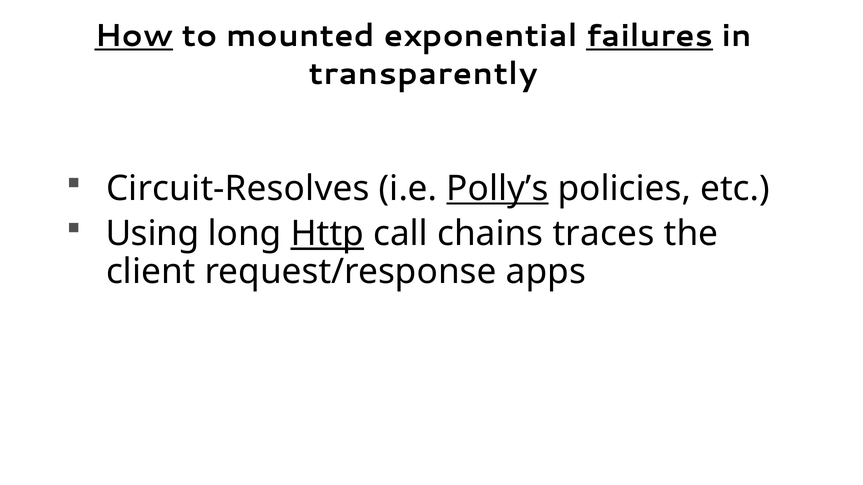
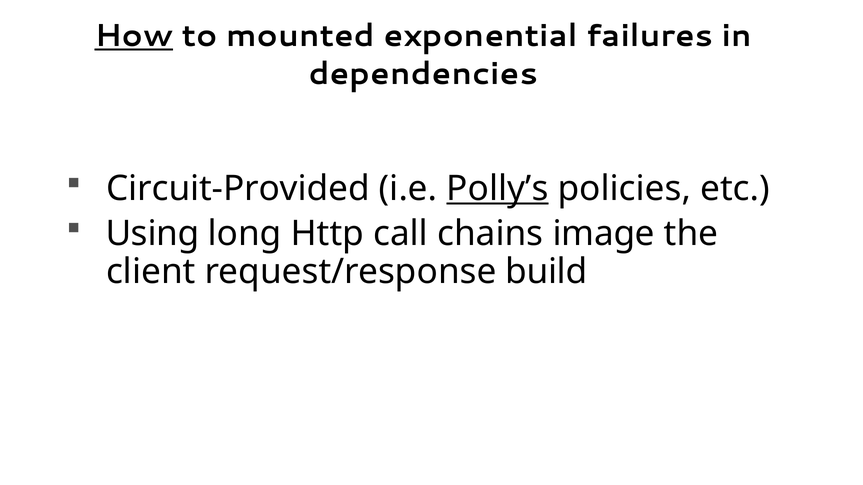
failures underline: present -> none (650, 36)
transparently: transparently -> dependencies (423, 74)
Circuit-Resolves: Circuit-Resolves -> Circuit-Provided (238, 189)
Http underline: present -> none (327, 234)
traces: traces -> image (604, 234)
apps: apps -> build (546, 272)
